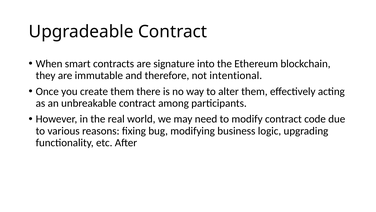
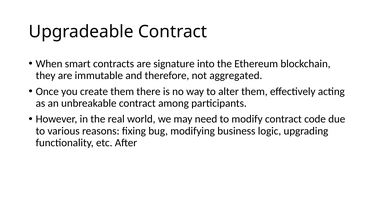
intentional: intentional -> aggregated (236, 75)
